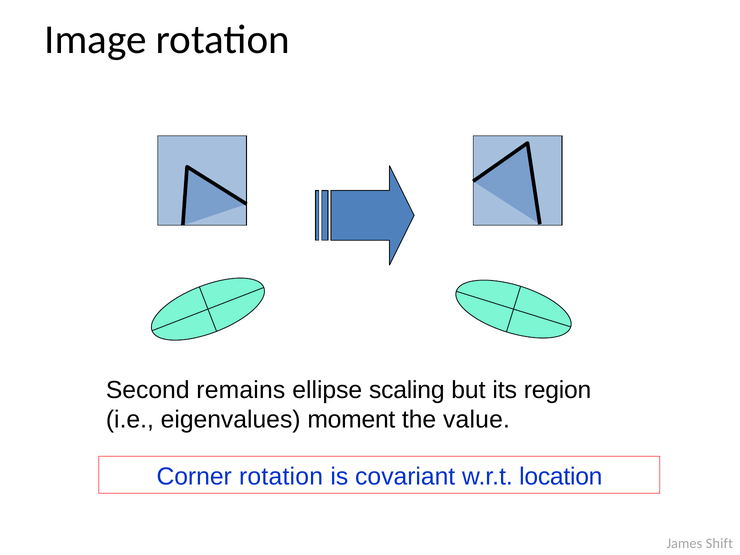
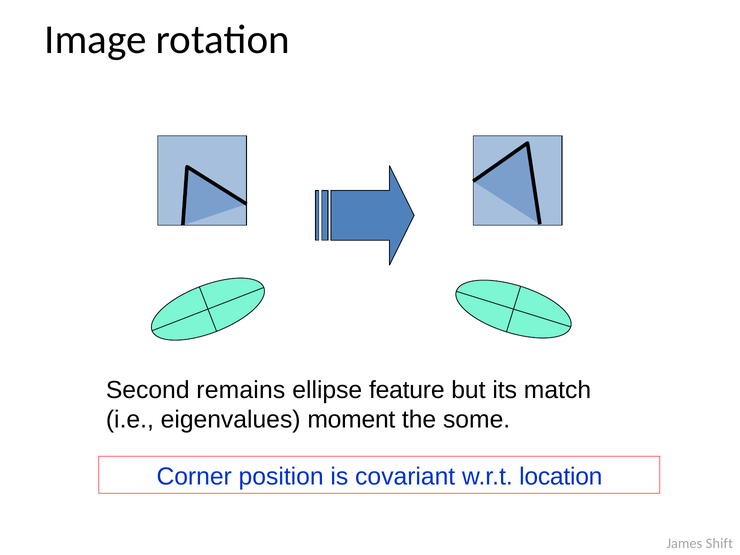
scaling: scaling -> feature (407, 390)
region: region -> match (557, 390)
value: value -> some (477, 420)
Corner rotation: rotation -> position (281, 476)
